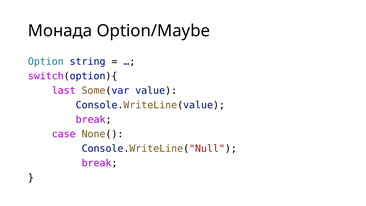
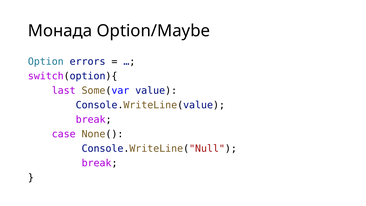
string: string -> errors (88, 61)
